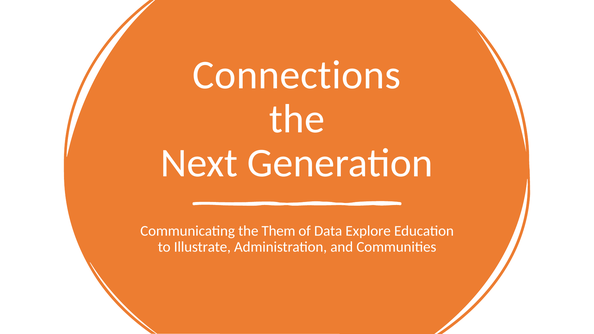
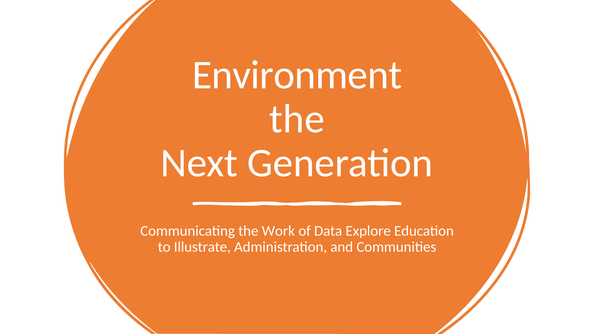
Connections: Connections -> Environment (297, 75)
Them: Them -> Work (278, 231)
